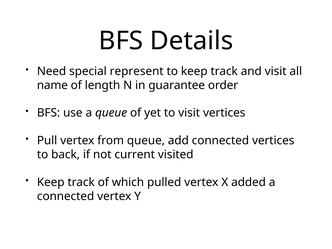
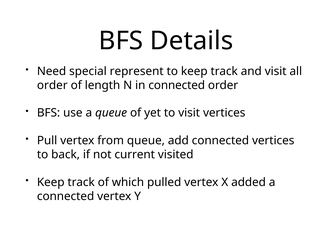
name: name -> order (52, 85)
in guarantee: guarantee -> connected (177, 85)
